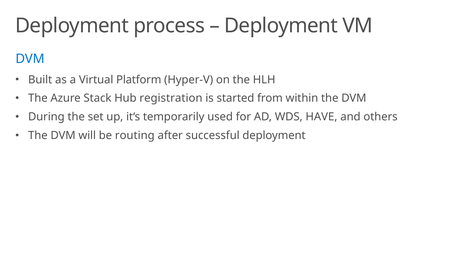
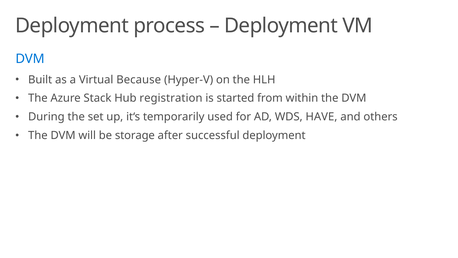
Platform: Platform -> Because (139, 80)
routing: routing -> storage (135, 135)
